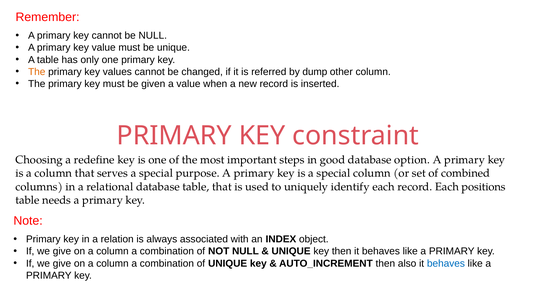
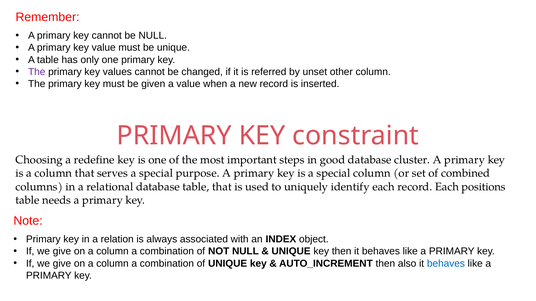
The colour: orange -> purple (37, 72)
dump: dump -> unset (315, 72)
option: option -> cluster (412, 160)
